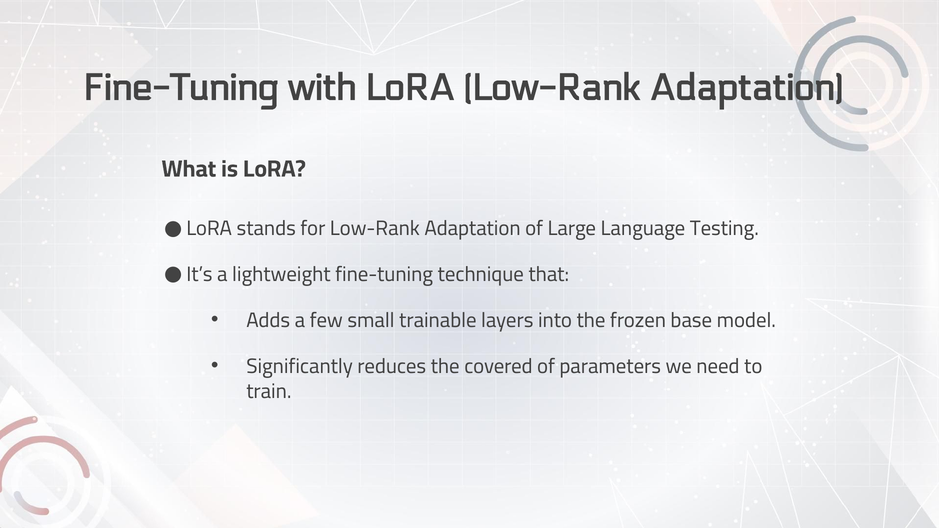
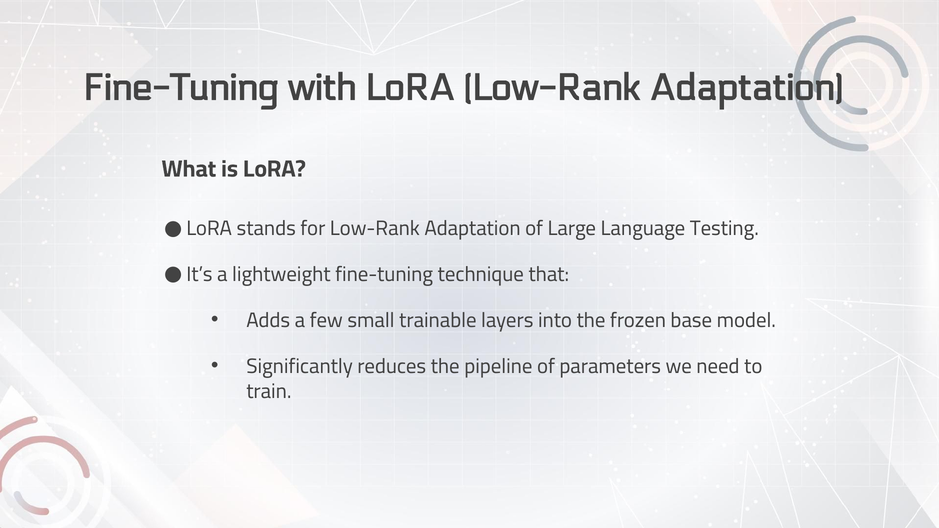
covered: covered -> pipeline (498, 366)
